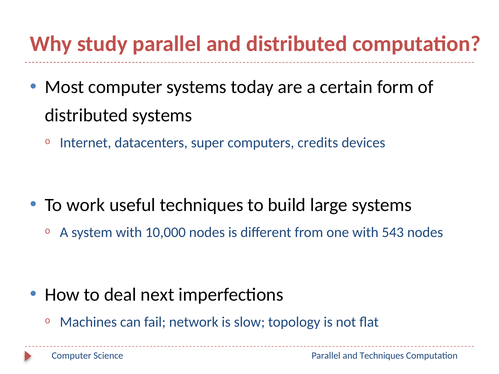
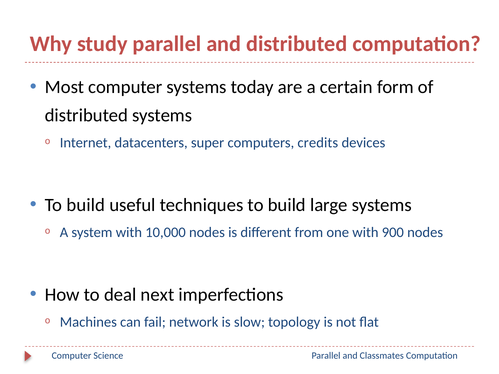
work: work -> build (86, 205)
543: 543 -> 900 (393, 233)
and Techniques: Techniques -> Classmates (382, 356)
